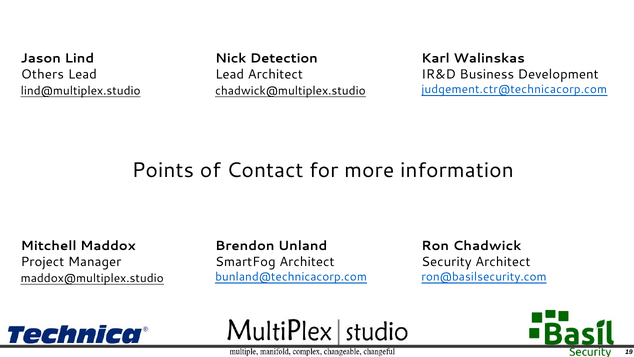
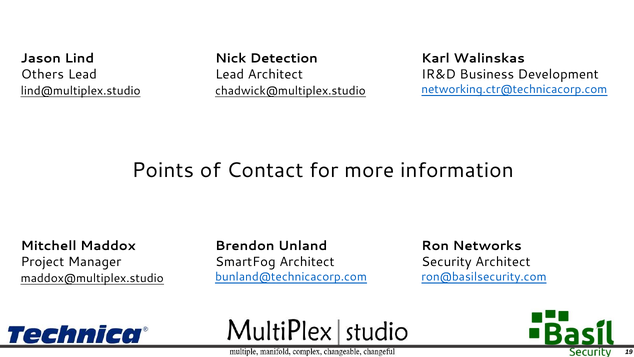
judgement.ctr@technicacorp.com: judgement.ctr@technicacorp.com -> networking.ctr@technicacorp.com (514, 89)
Chadwick: Chadwick -> Networks (487, 246)
